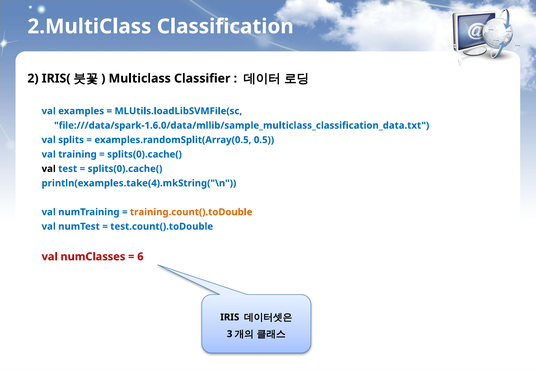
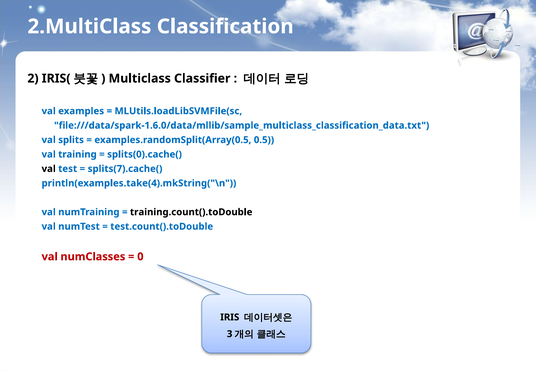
splits(0).cache(: splits(0).cache( -> splits(7).cache( (125, 169)
training.count().toDouble colour: orange -> black (191, 212)
6: 6 -> 0 (140, 257)
